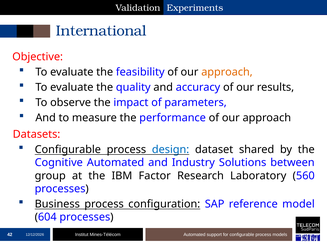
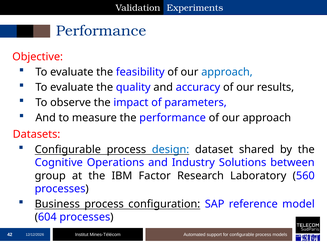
International: International -> Performance (101, 31)
approach colour: orange -> blue (227, 72)
Cognitive Automated: Automated -> Operations (116, 163)
